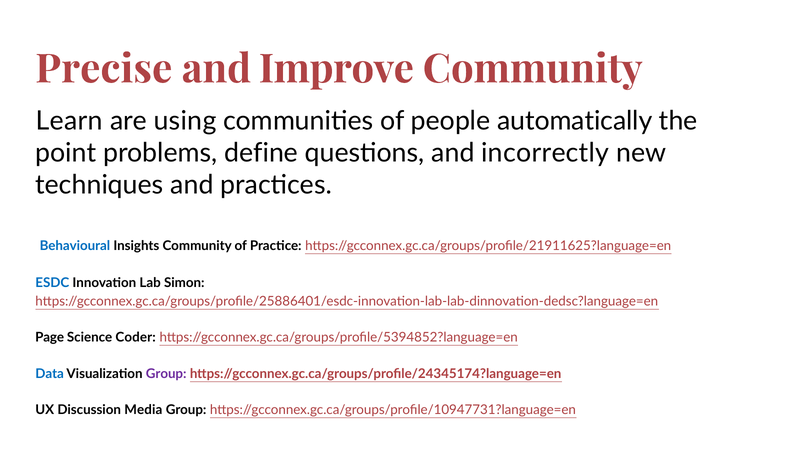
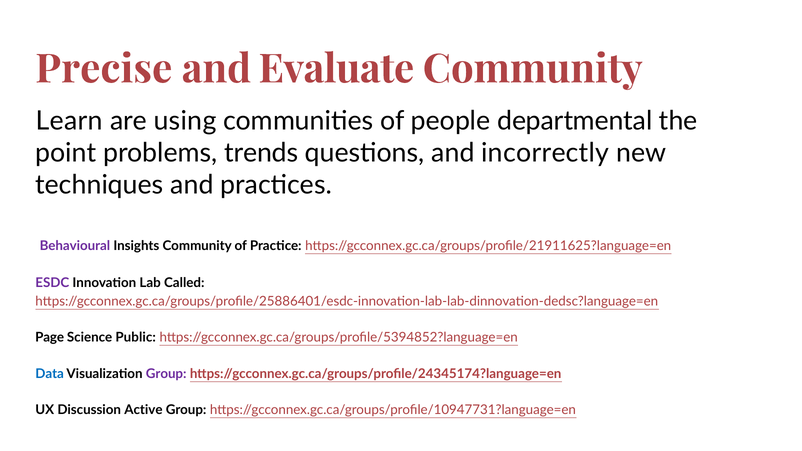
Improve: Improve -> Evaluate (336, 69)
automatically: automatically -> departmental (575, 121)
define: define -> trends (261, 153)
Behavioural colour: blue -> purple (75, 246)
ESDC colour: blue -> purple (52, 283)
Simon: Simon -> Called (184, 283)
Coder: Coder -> Public (136, 338)
Media: Media -> Active (143, 410)
